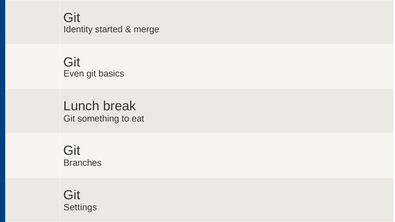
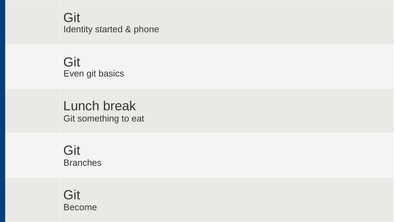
merge: merge -> phone (146, 29)
Settings: Settings -> Become (80, 208)
